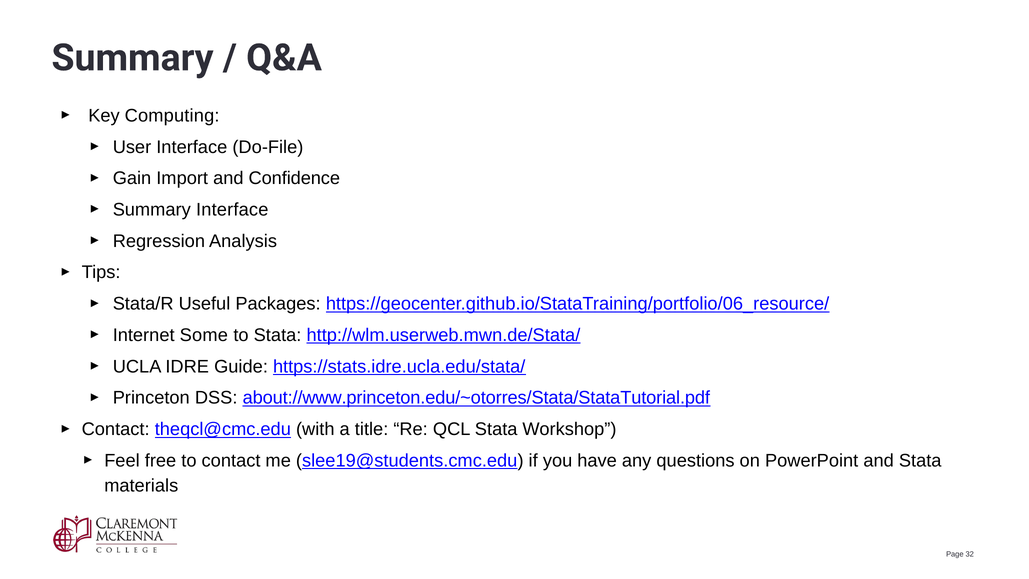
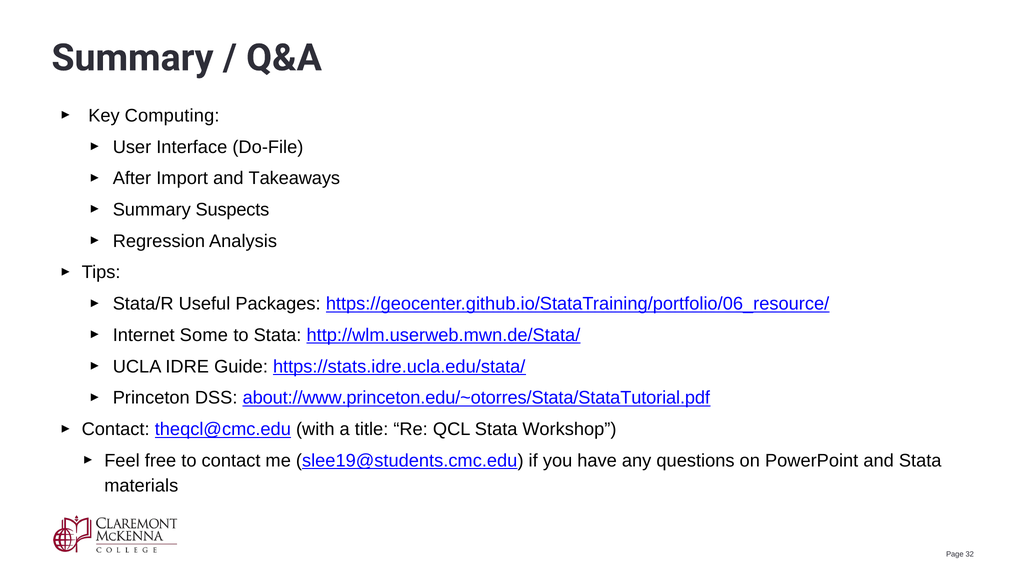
Gain: Gain -> After (132, 178)
Confidence: Confidence -> Takeaways (294, 178)
Summary Interface: Interface -> Suspects (232, 210)
